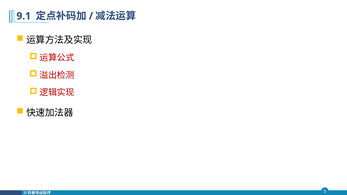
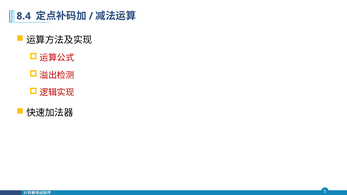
9.1: 9.1 -> 8.4 (24, 16)
